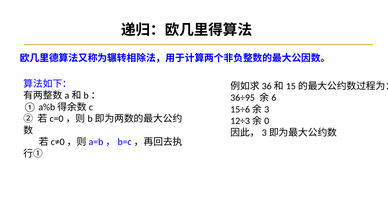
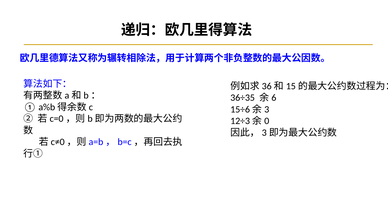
36÷95: 36÷95 -> 36÷35 (243, 98)
